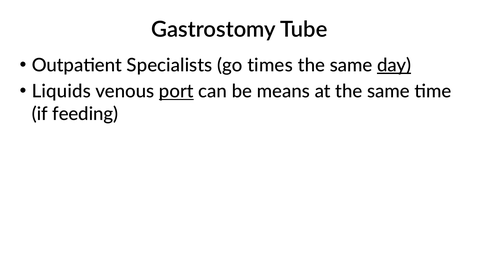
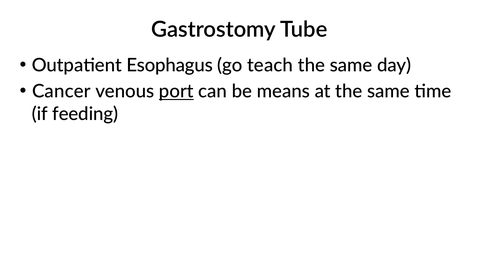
Specialists: Specialists -> Esophagus (170, 65)
times: times -> teach (270, 65)
day underline: present -> none (394, 65)
Liquids: Liquids -> Cancer (61, 91)
